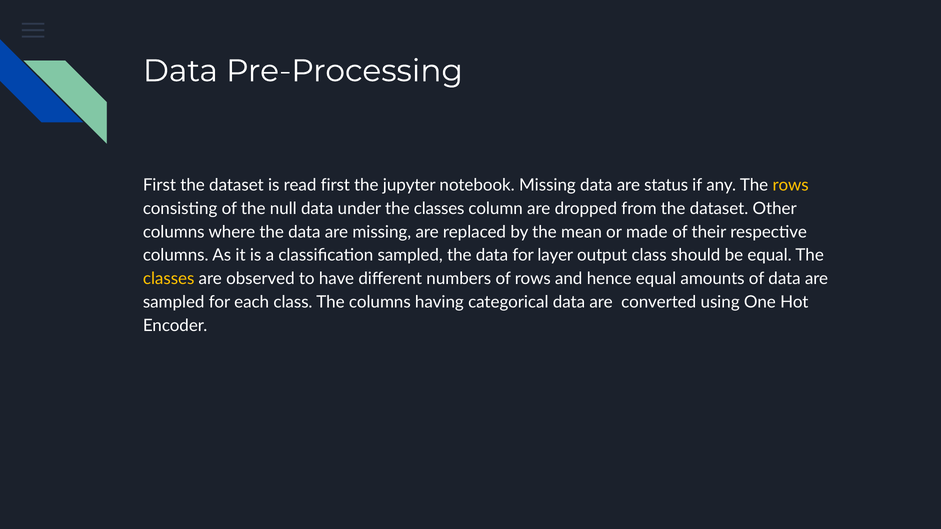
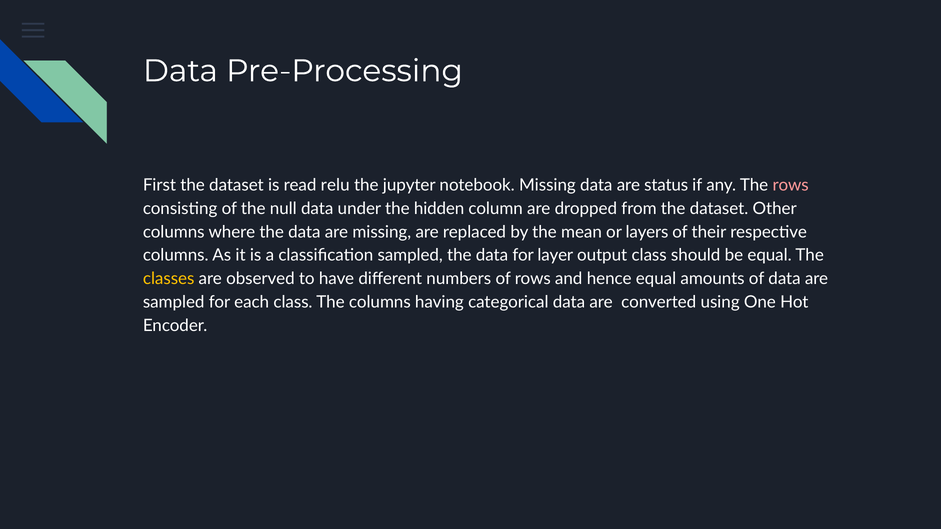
read first: first -> relu (335, 185)
rows colour: yellow -> pink (791, 185)
under the classes: classes -> hidden (439, 209)
made: made -> layers (647, 232)
